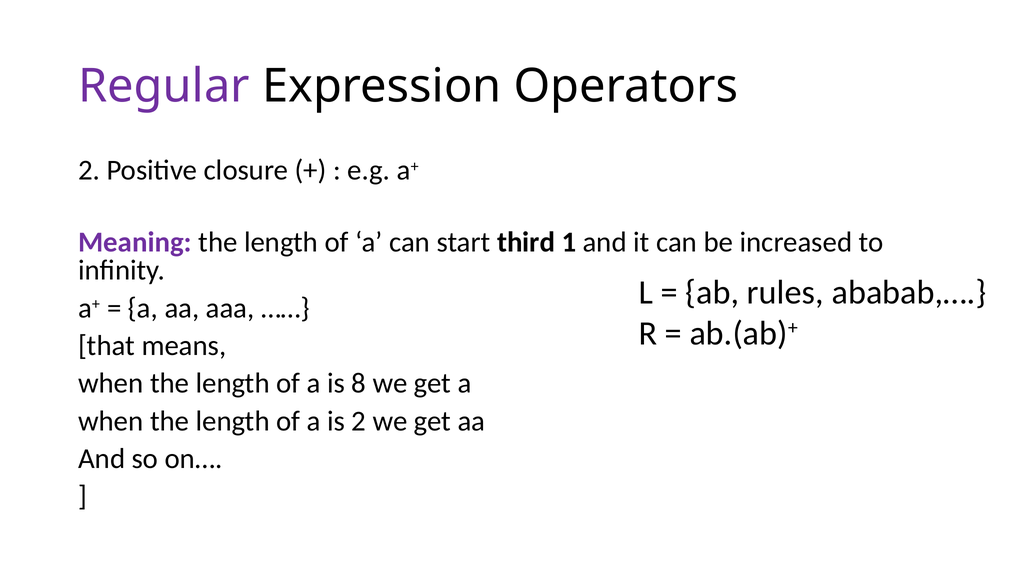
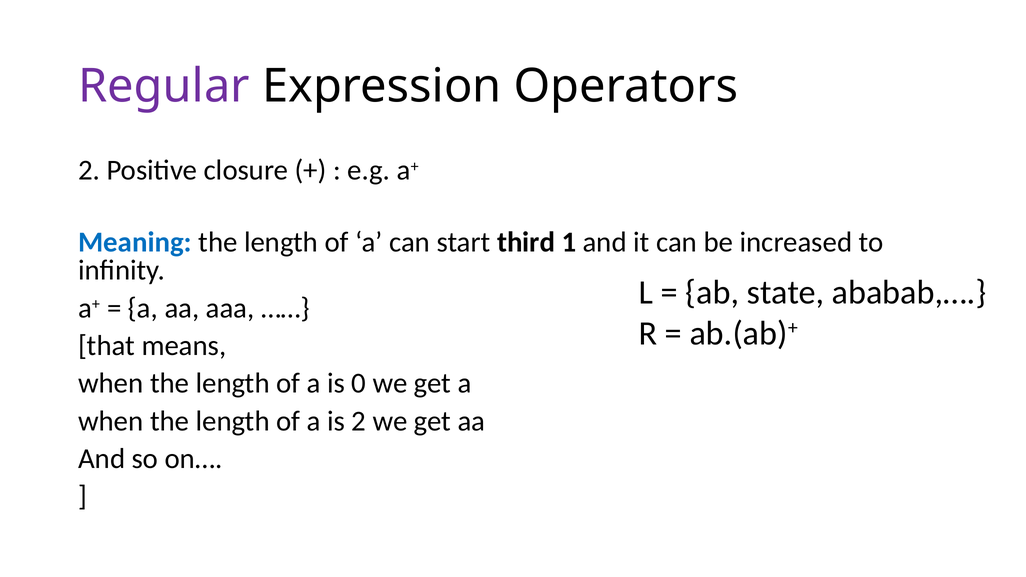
Meaning colour: purple -> blue (135, 242)
rules: rules -> state (785, 292)
8: 8 -> 0 (359, 383)
